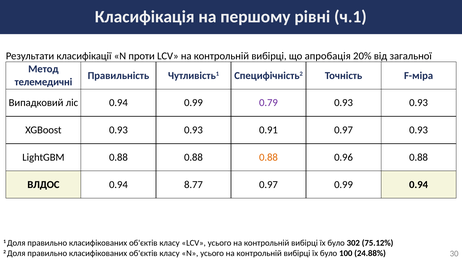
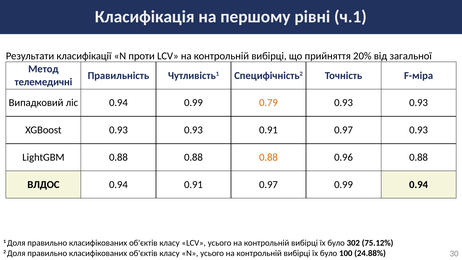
апробація: апробація -> прийняття (328, 56)
0.79 colour: purple -> orange (268, 103)
0.94 8.77: 8.77 -> 0.91 (193, 185)
